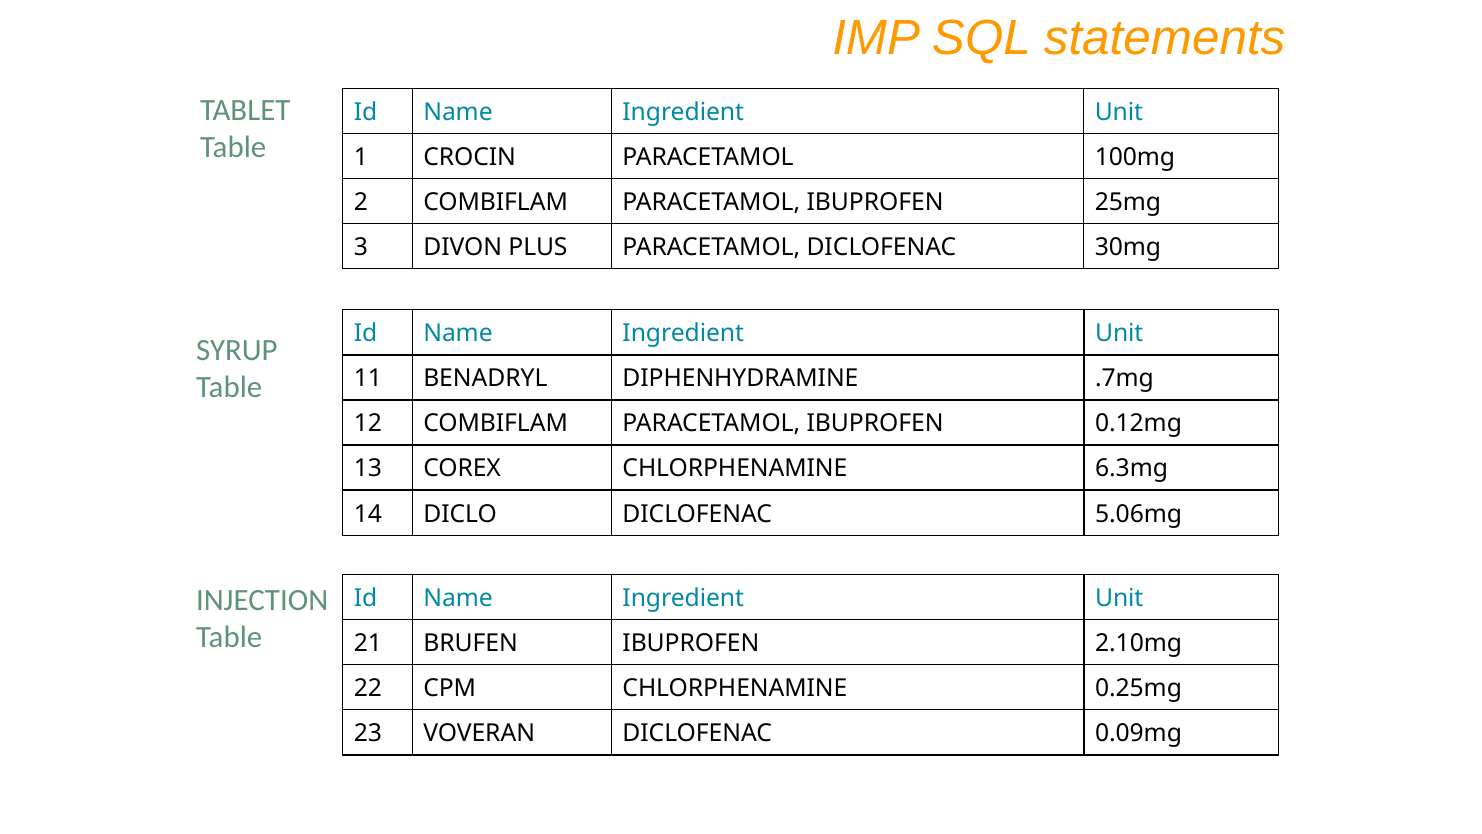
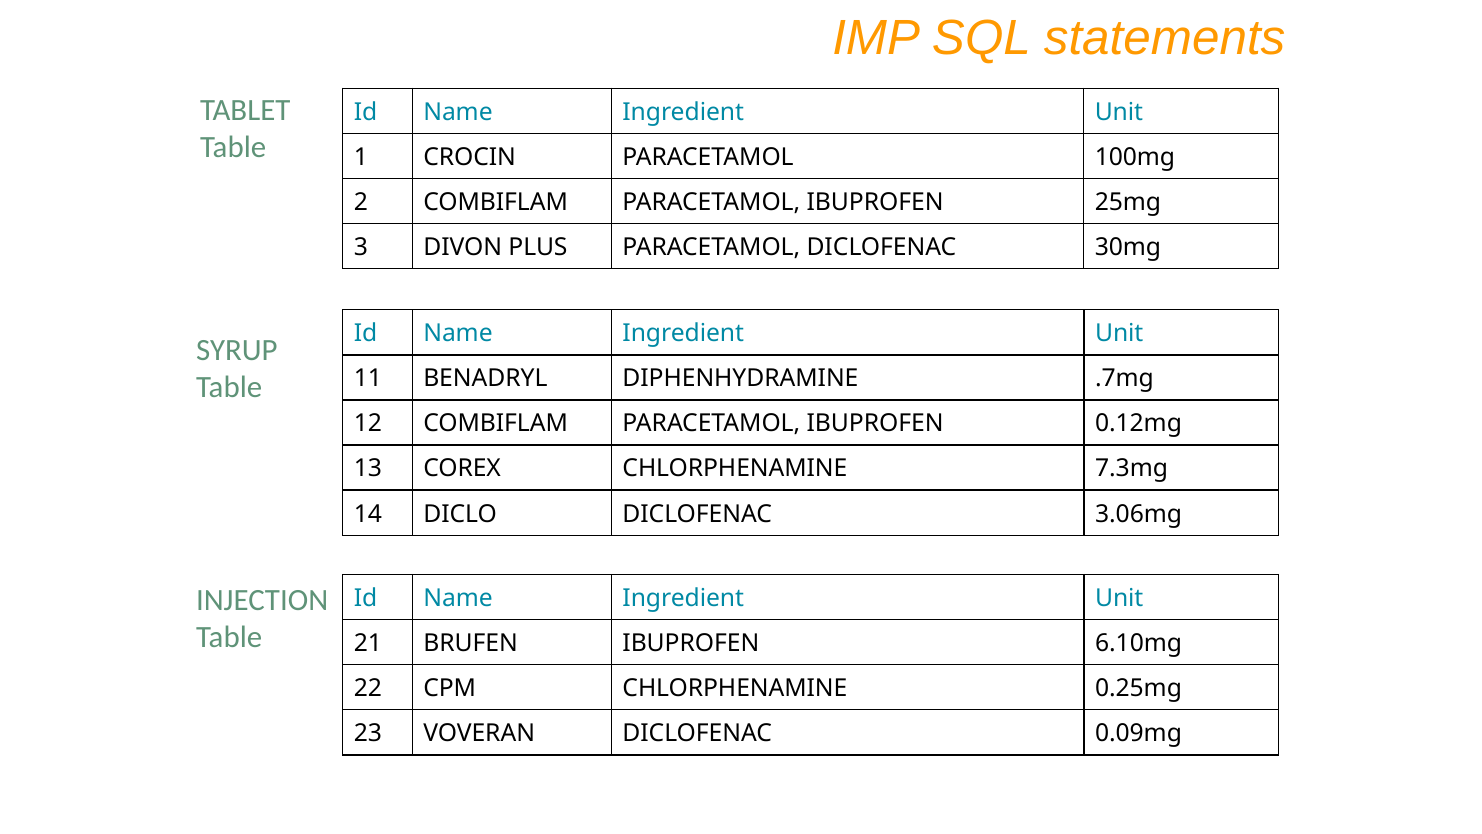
6.3mg: 6.3mg -> 7.3mg (1131, 469)
5.06mg: 5.06mg -> 3.06mg (1139, 514)
2.10mg: 2.10mg -> 6.10mg (1139, 643)
